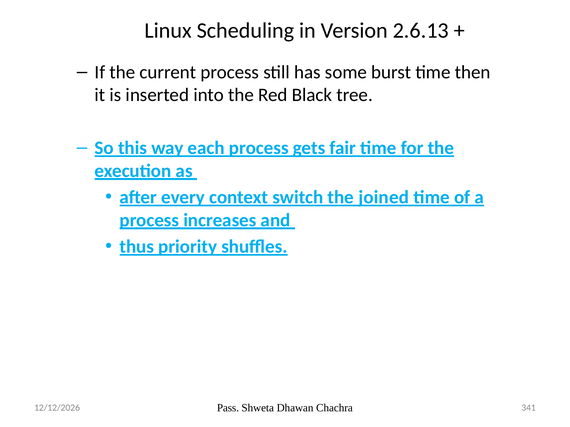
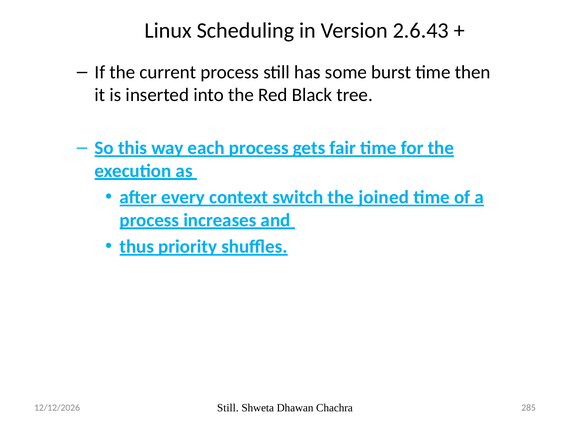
2.6.13: 2.6.13 -> 2.6.43 (421, 30)
Pass: Pass -> Still (228, 408)
341: 341 -> 285 (529, 408)
